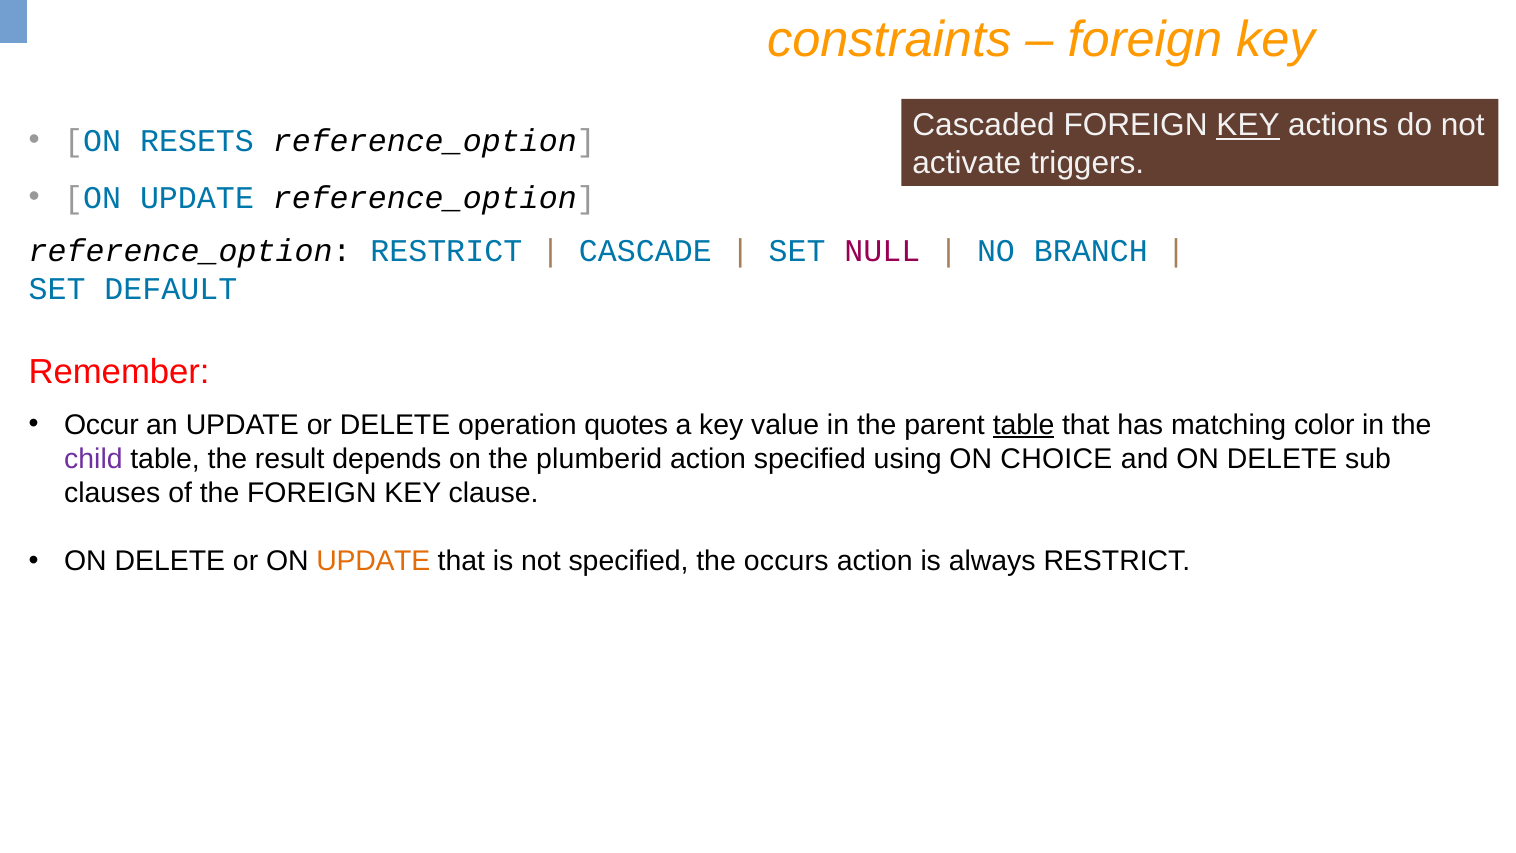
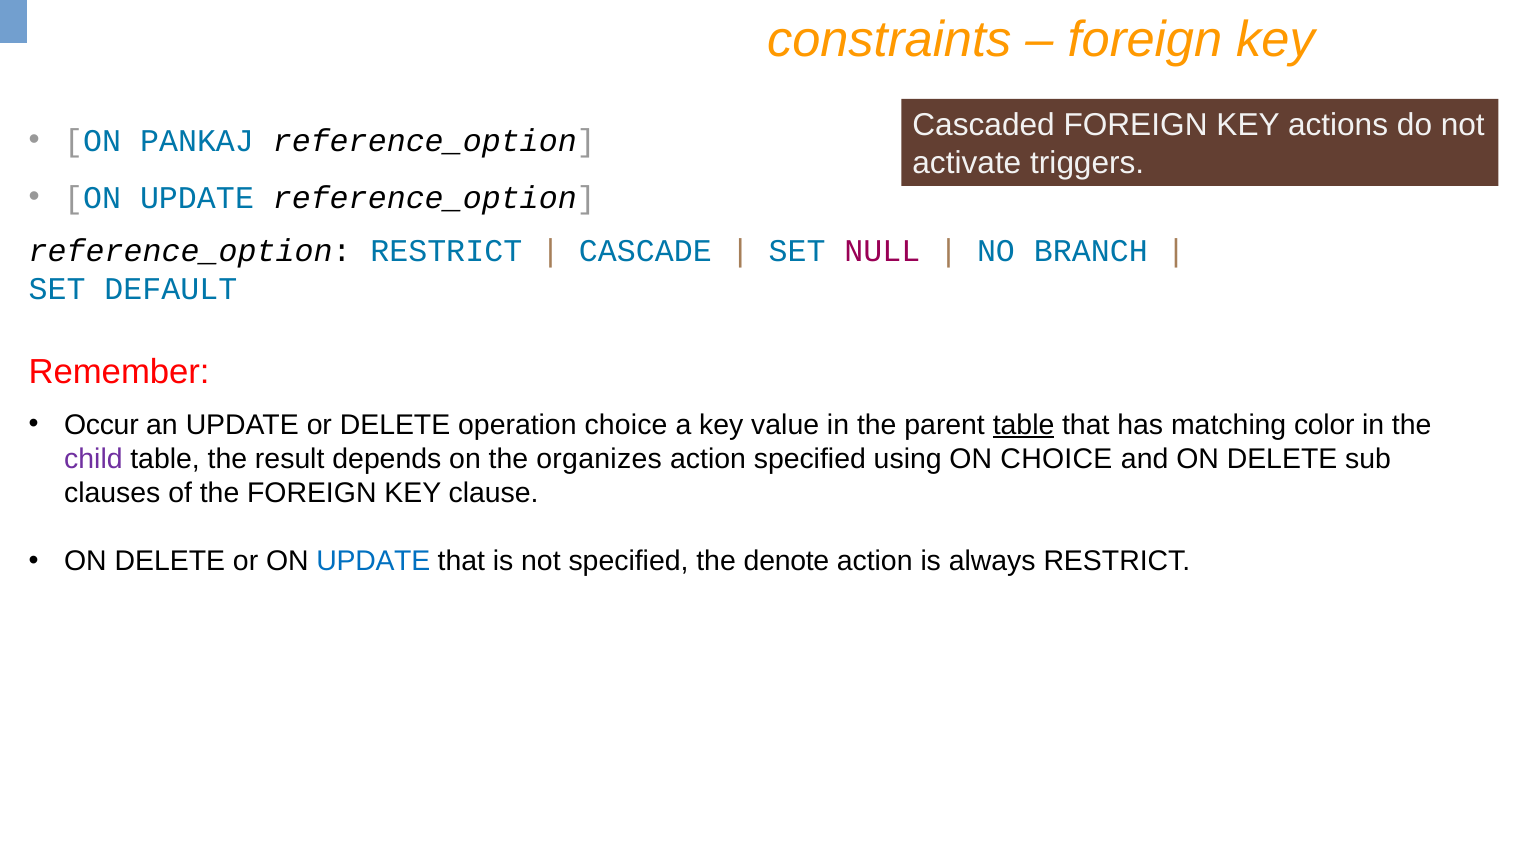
KEY underline: present -> none (1248, 126)
RESETS: RESETS -> PANKAJ (197, 141)
operation quotes: quotes -> choice (626, 425)
plumberid: plumberid -> organizes (599, 459)
UPDATE colour: orange -> blue (373, 561)
occurs: occurs -> denote (786, 561)
